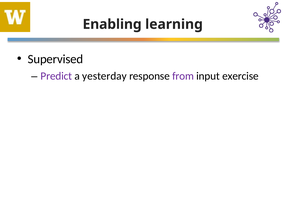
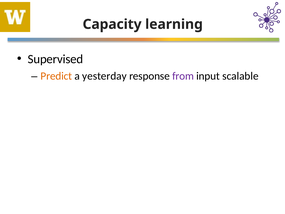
Enabling: Enabling -> Capacity (112, 24)
Predict colour: purple -> orange (56, 76)
exercise: exercise -> scalable (240, 76)
